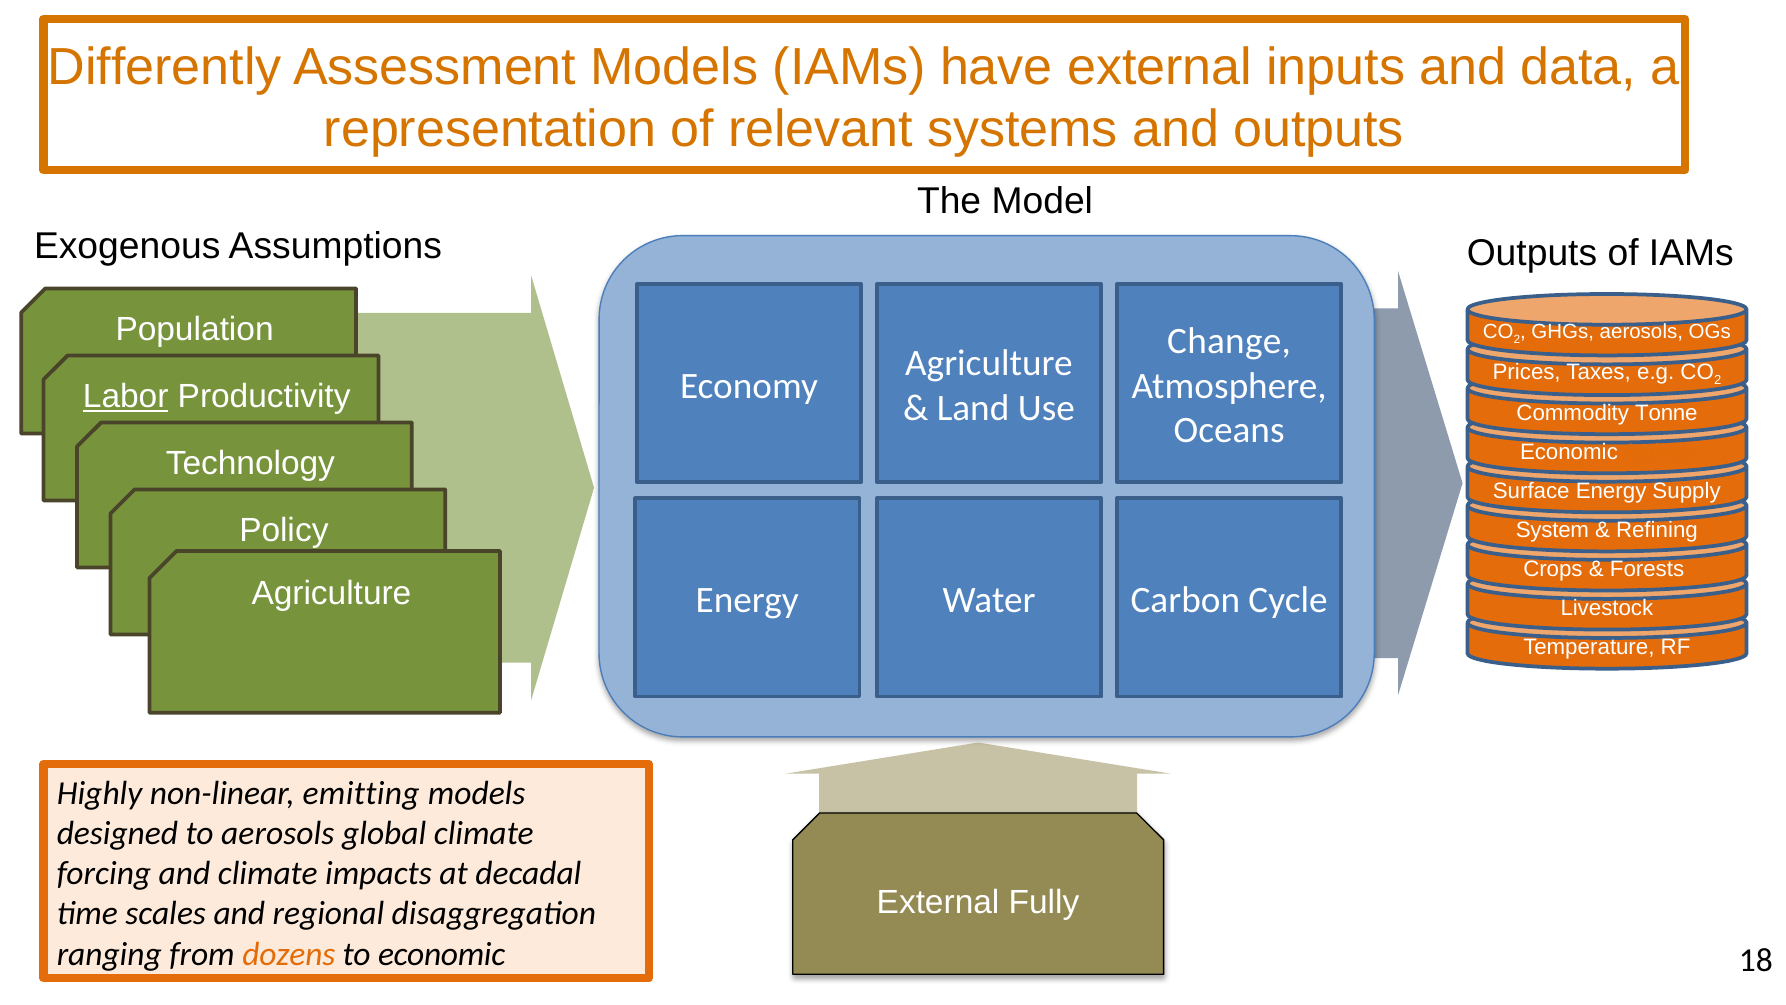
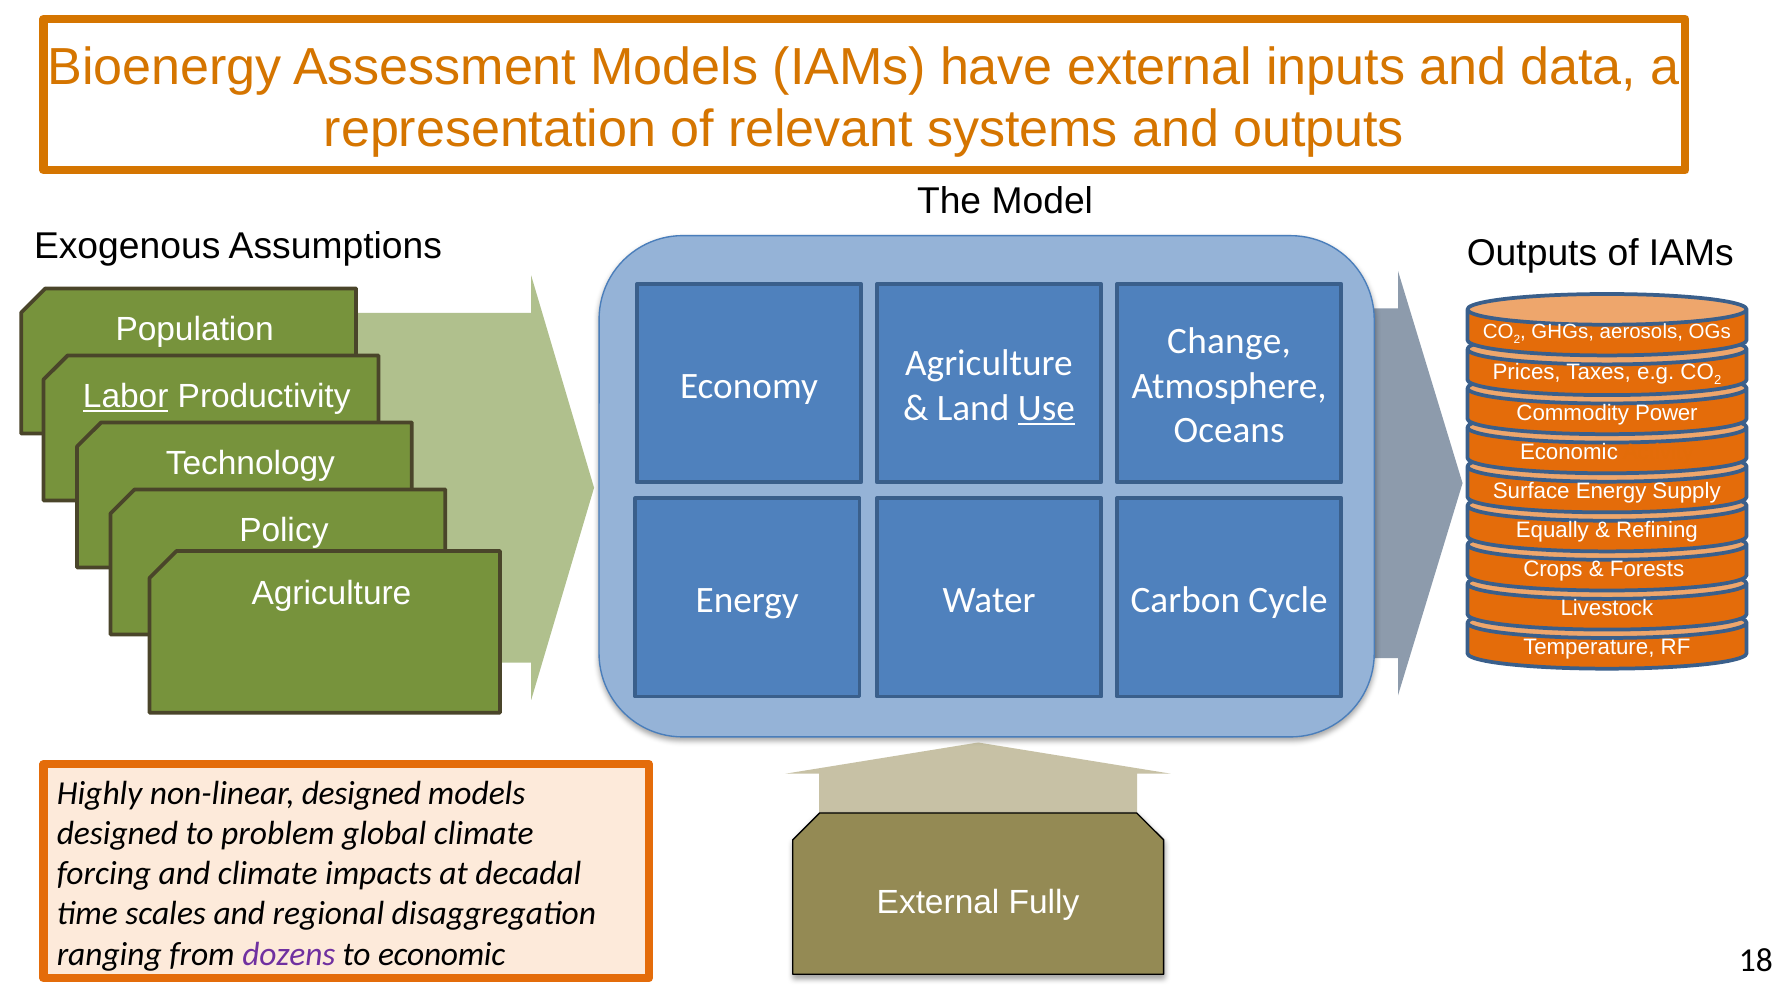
Differently: Differently -> Bioenergy (165, 67)
Use underline: none -> present (1046, 408)
Tonne: Tonne -> Power (1666, 413)
System: System -> Equally (1552, 530)
non-linear emitting: emitting -> designed (361, 793)
to aerosols: aerosols -> problem (278, 833)
dozens colour: orange -> purple (289, 954)
